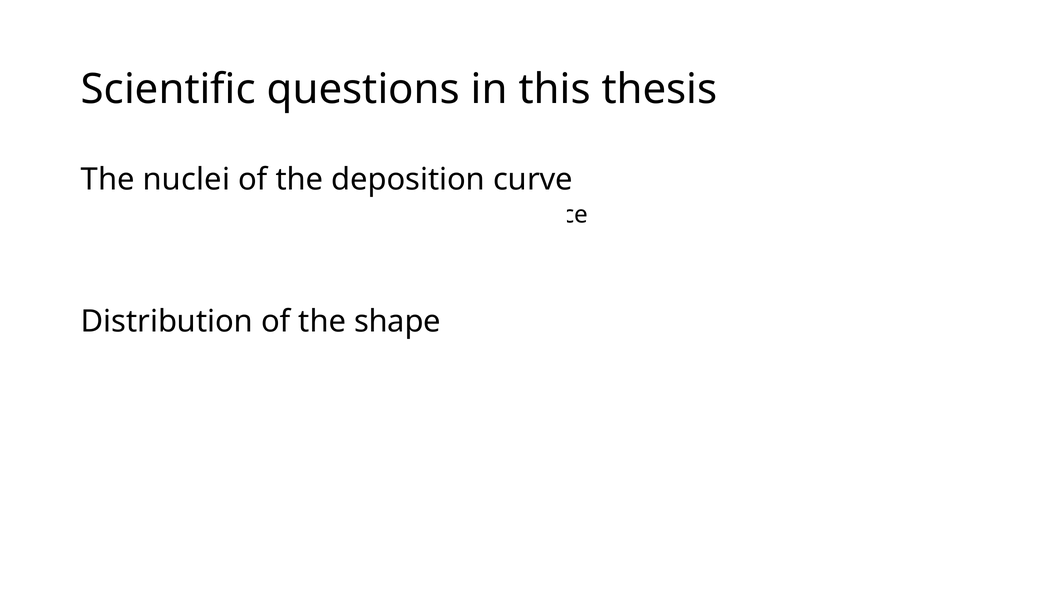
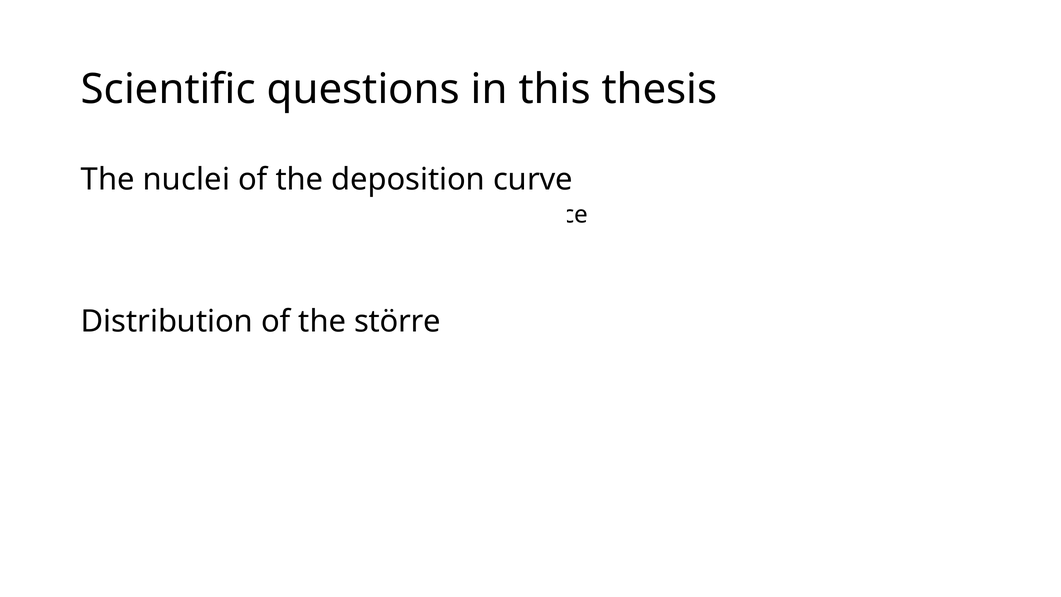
shape: shape -> större (397, 322)
